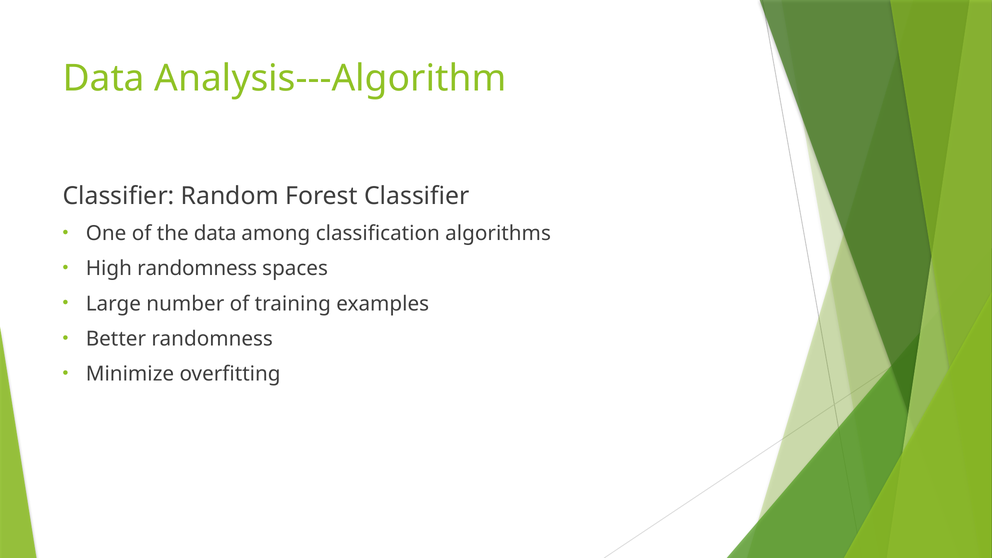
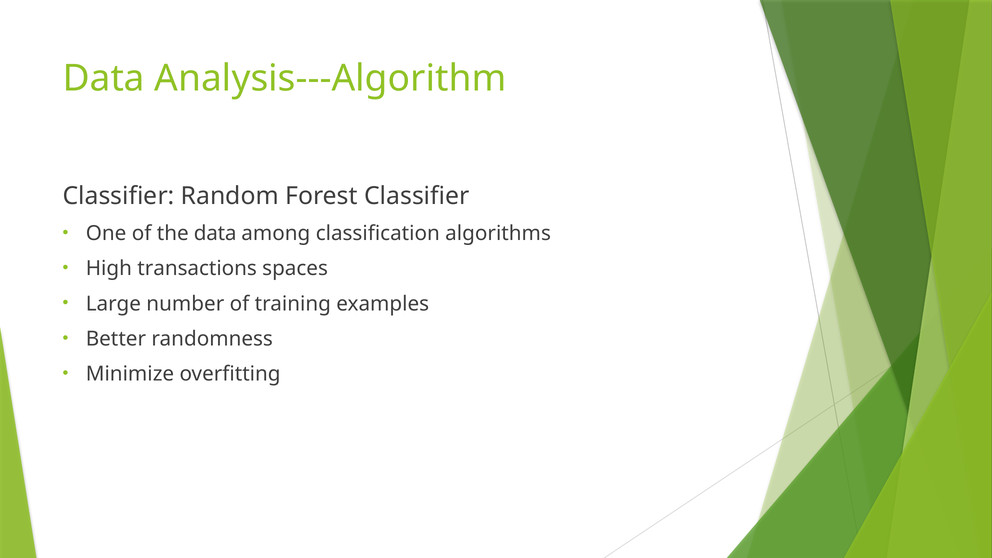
High randomness: randomness -> transactions (197, 269)
